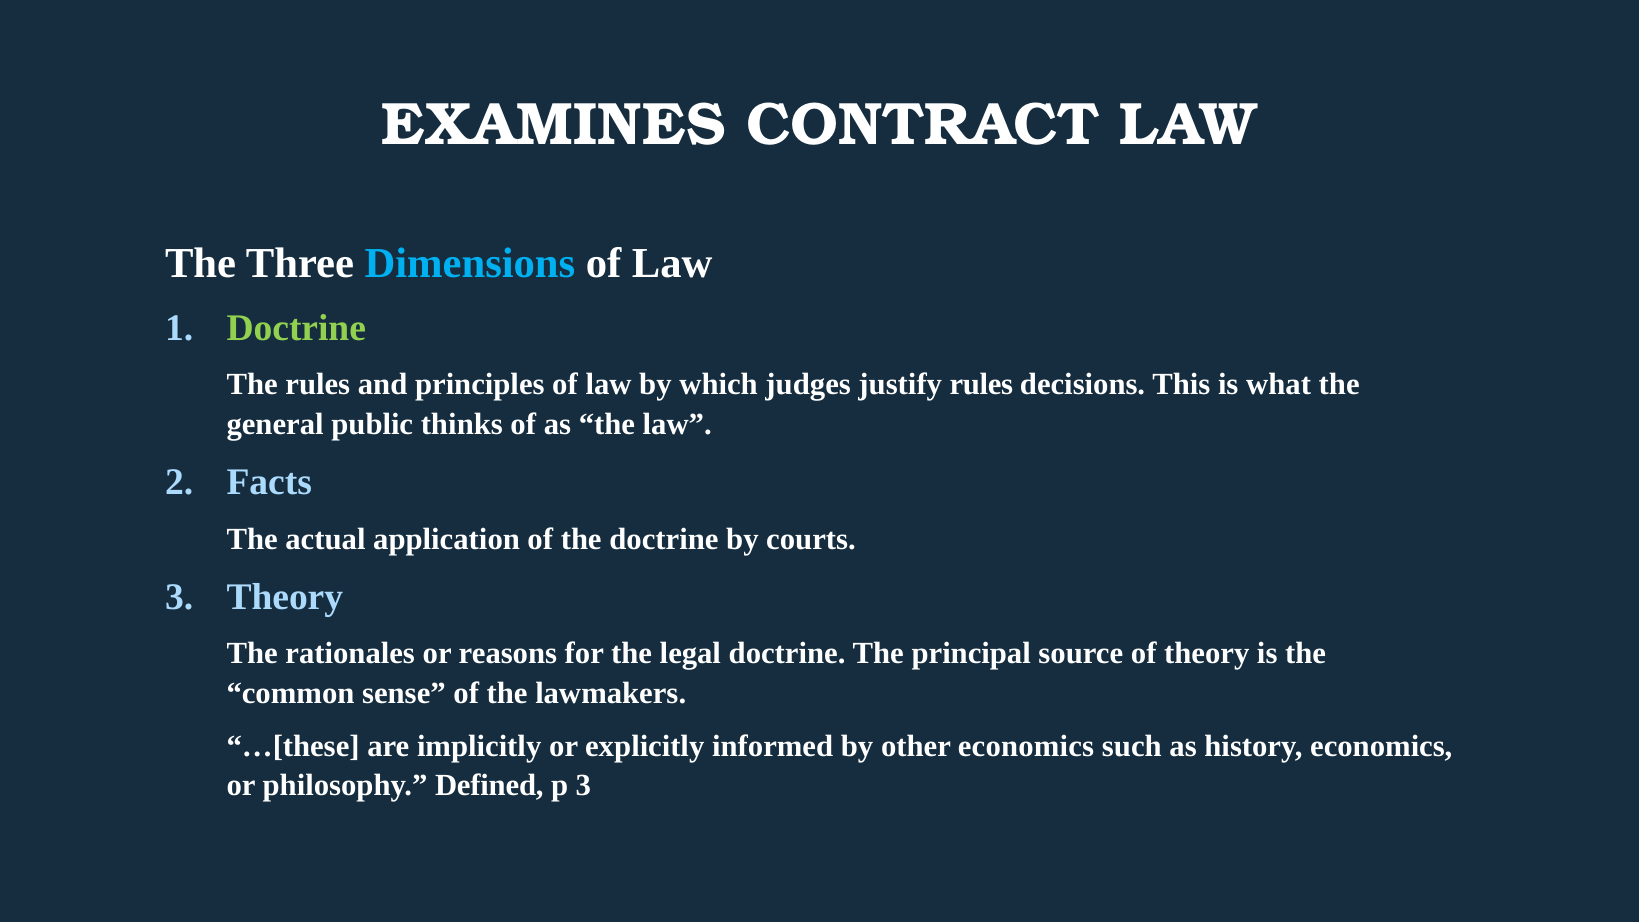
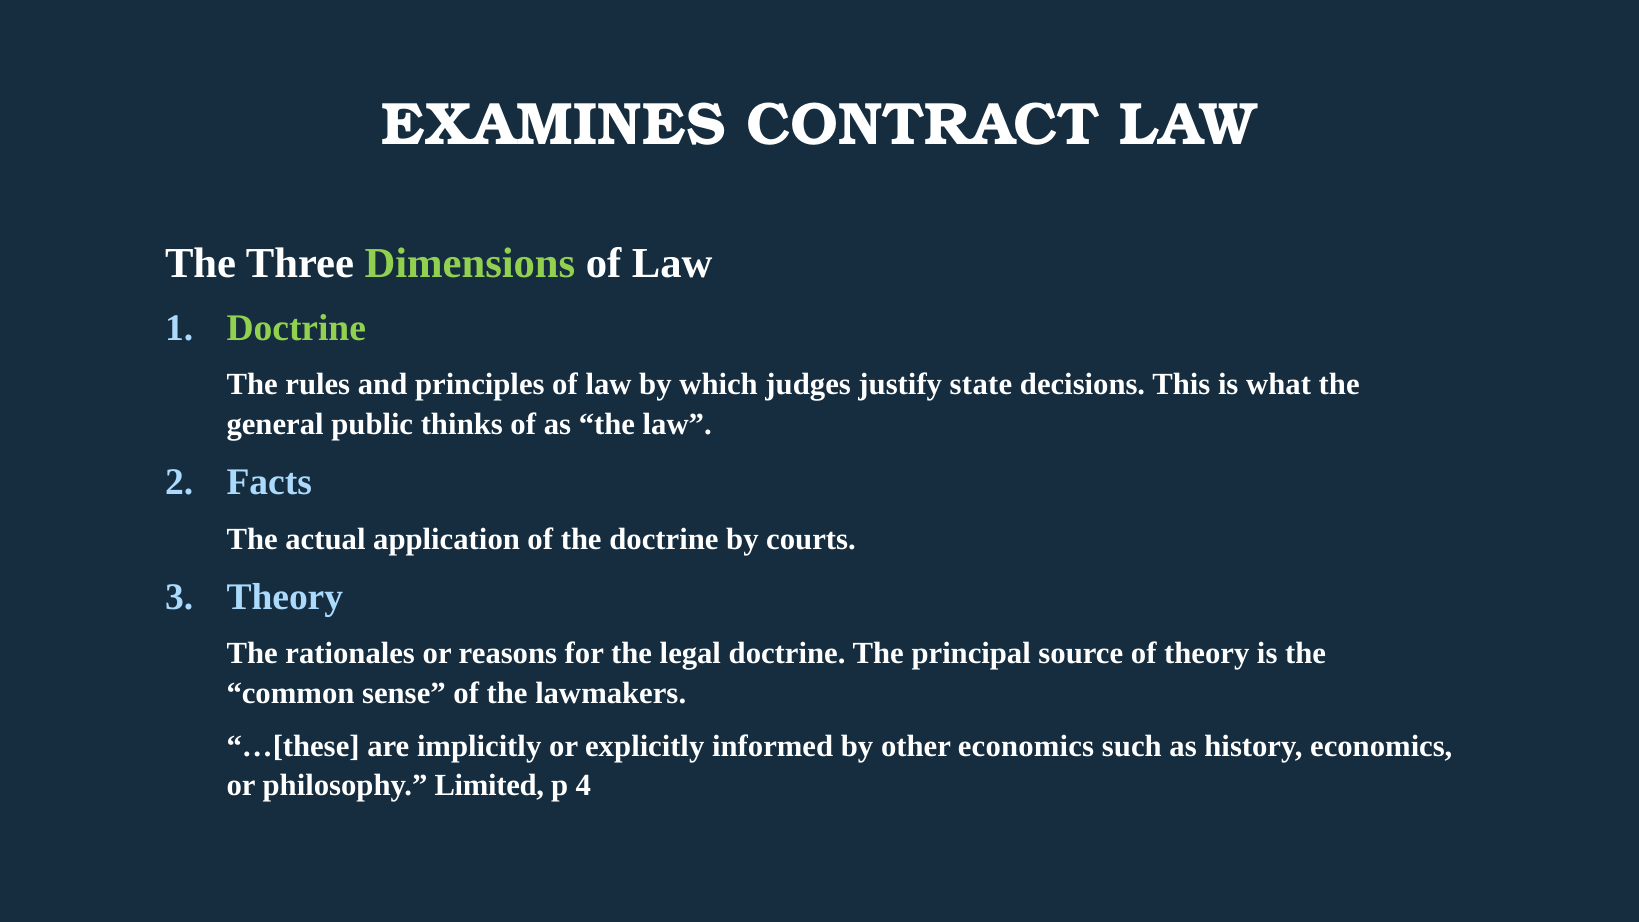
Dimensions colour: light blue -> light green (470, 263)
justify rules: rules -> state (981, 384)
Defined: Defined -> Limited (489, 786)
p 3: 3 -> 4 (583, 786)
